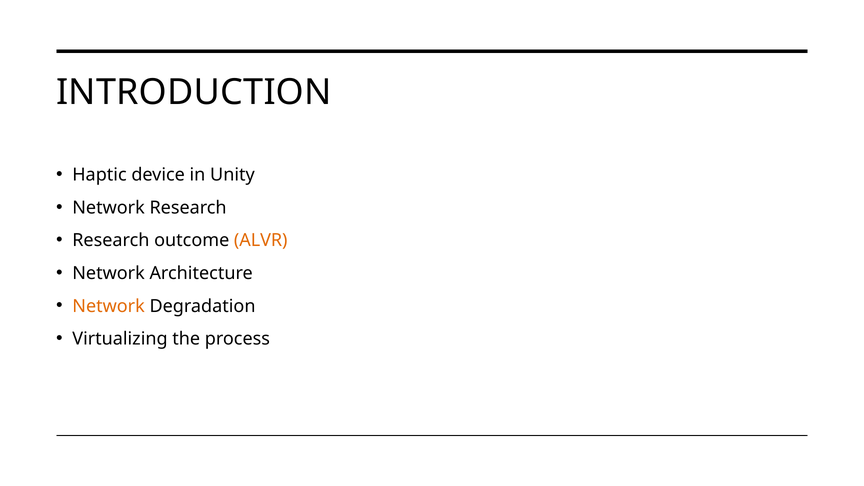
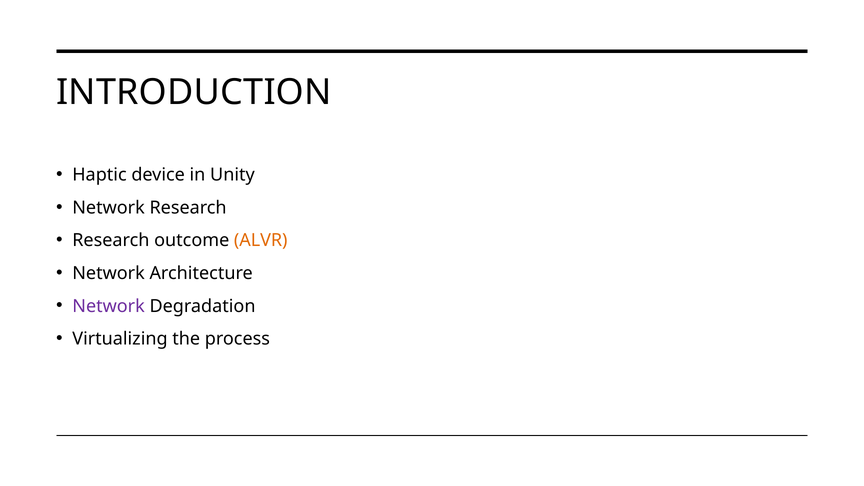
Network colour: orange -> purple (109, 306)
